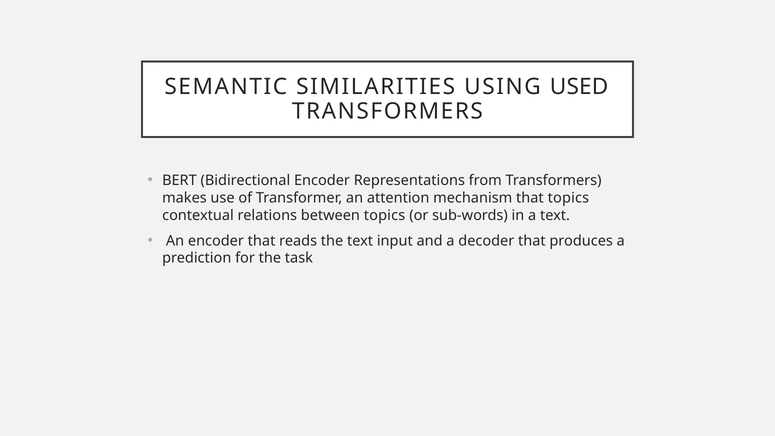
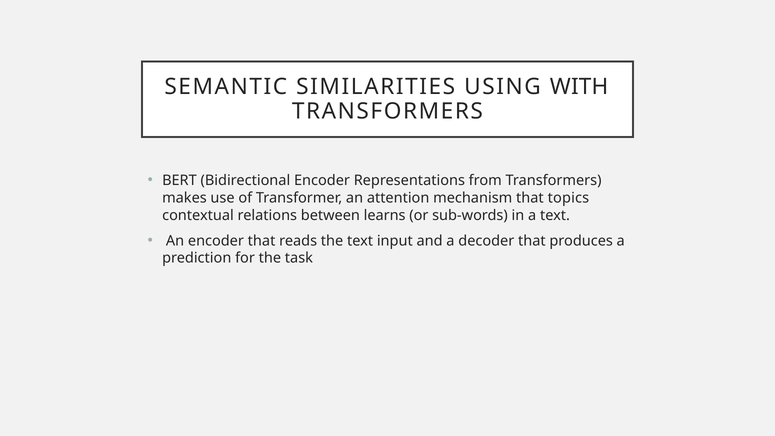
USED: USED -> WITH (579, 87)
between topics: topics -> learns (385, 215)
